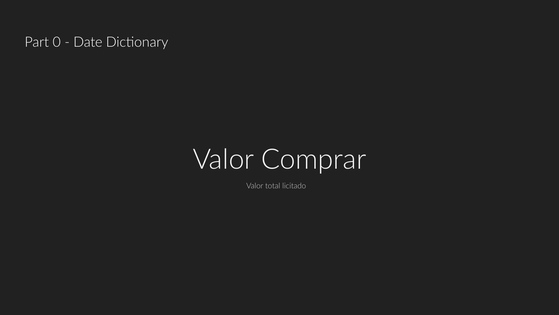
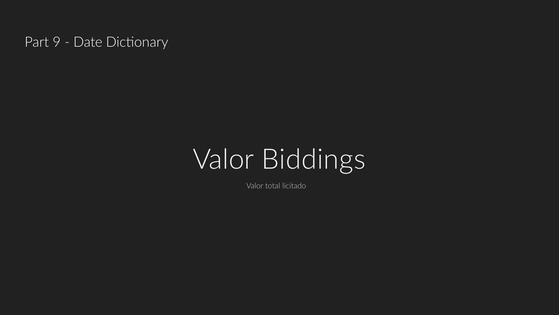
0: 0 -> 9 (57, 42)
Comprar: Comprar -> Biddings (314, 159)
